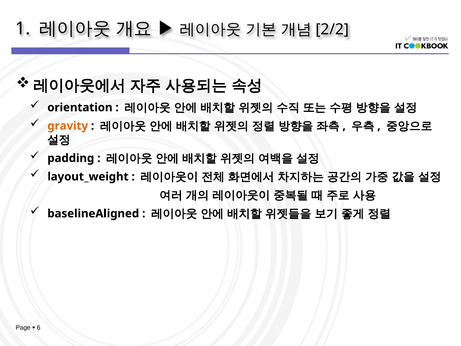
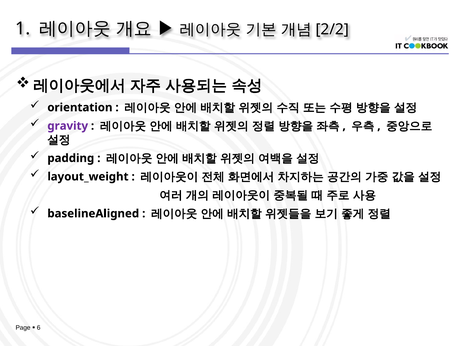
gravity colour: orange -> purple (68, 126)
